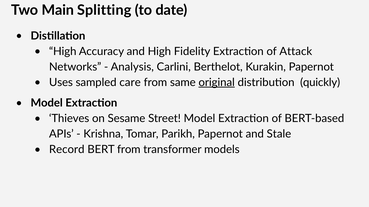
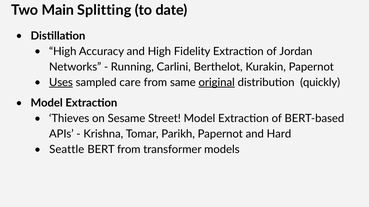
Attack: Attack -> Jordan (296, 51)
Analysis: Analysis -> Running (132, 67)
Uses underline: none -> present (61, 83)
Stale: Stale -> Hard (279, 134)
Record: Record -> Seattle (67, 150)
